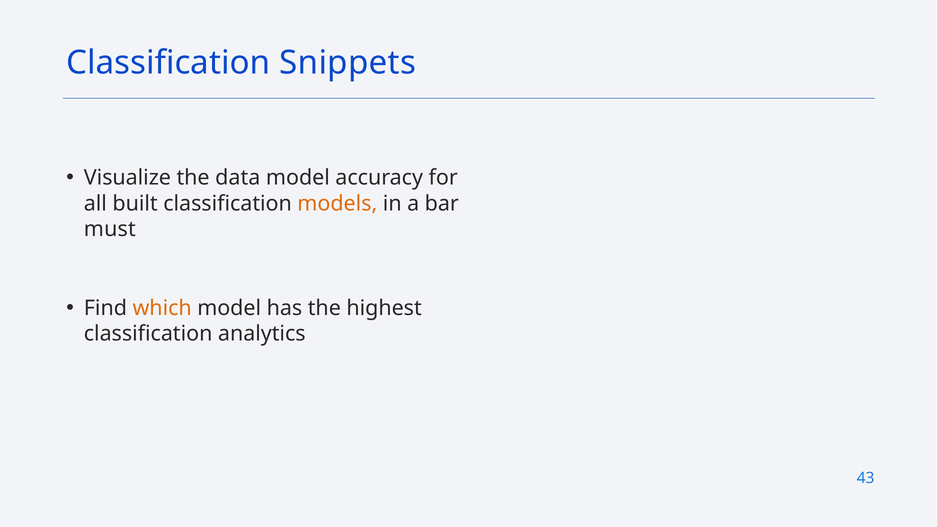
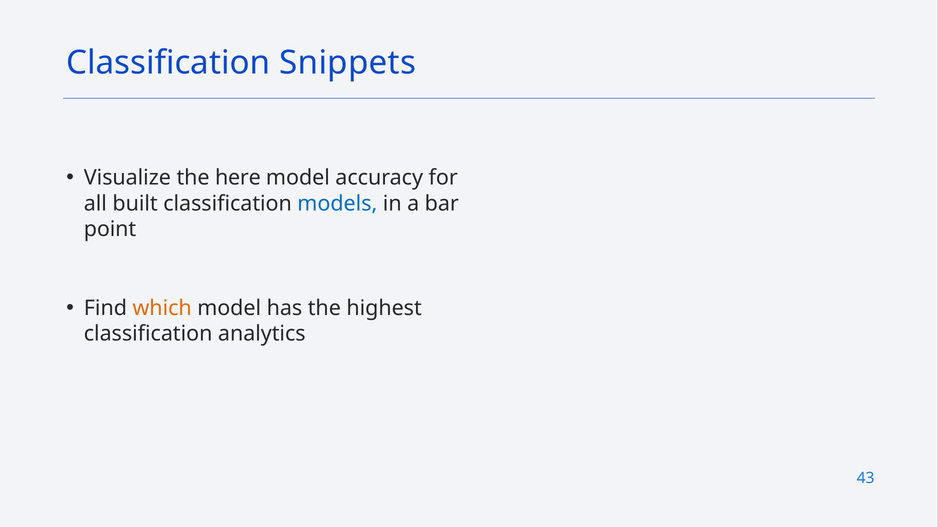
data: data -> here (238, 178)
models colour: orange -> blue (337, 204)
must: must -> point (110, 230)
